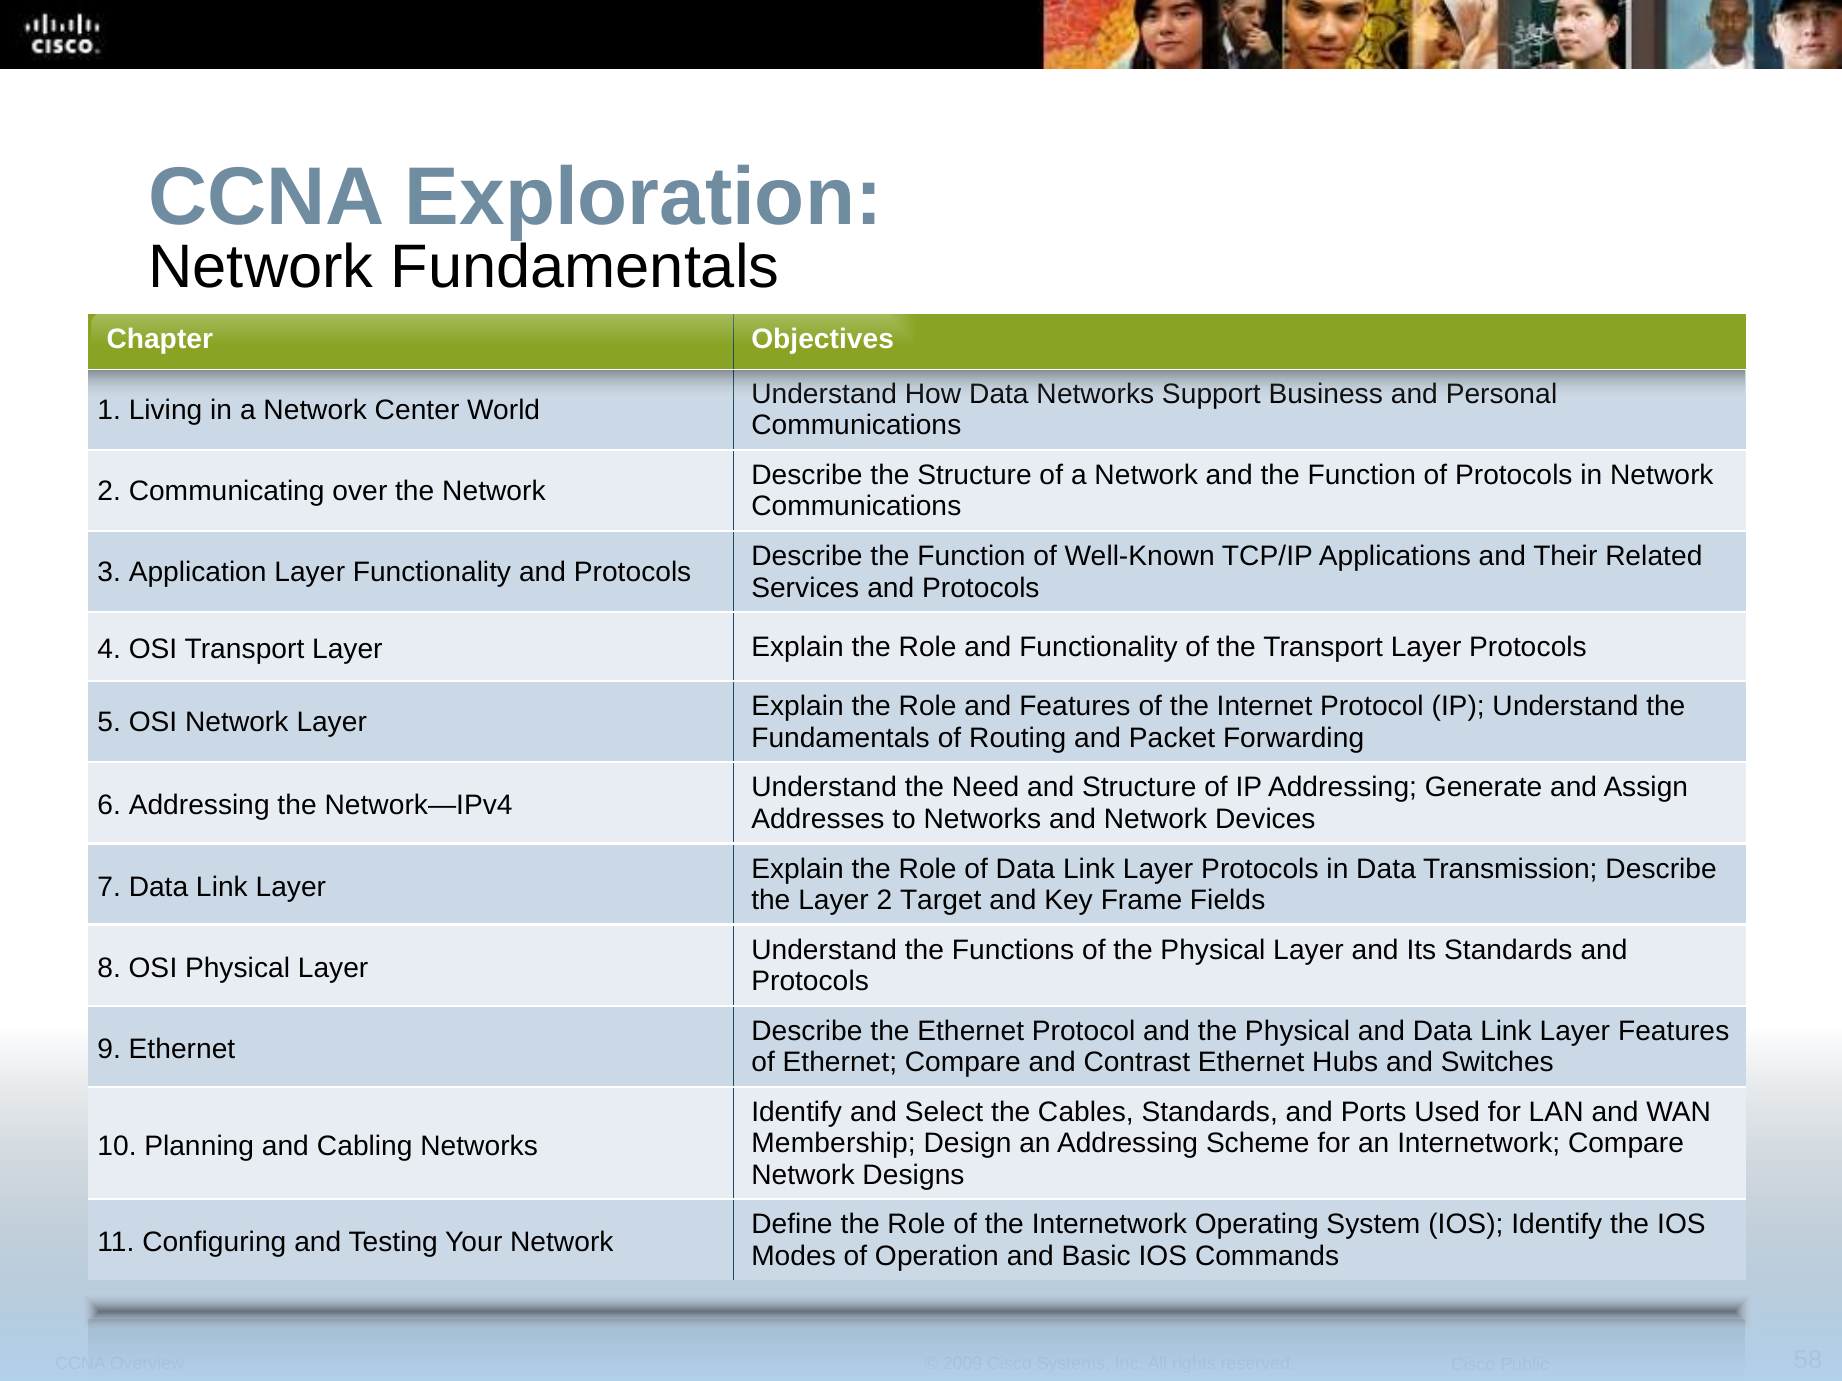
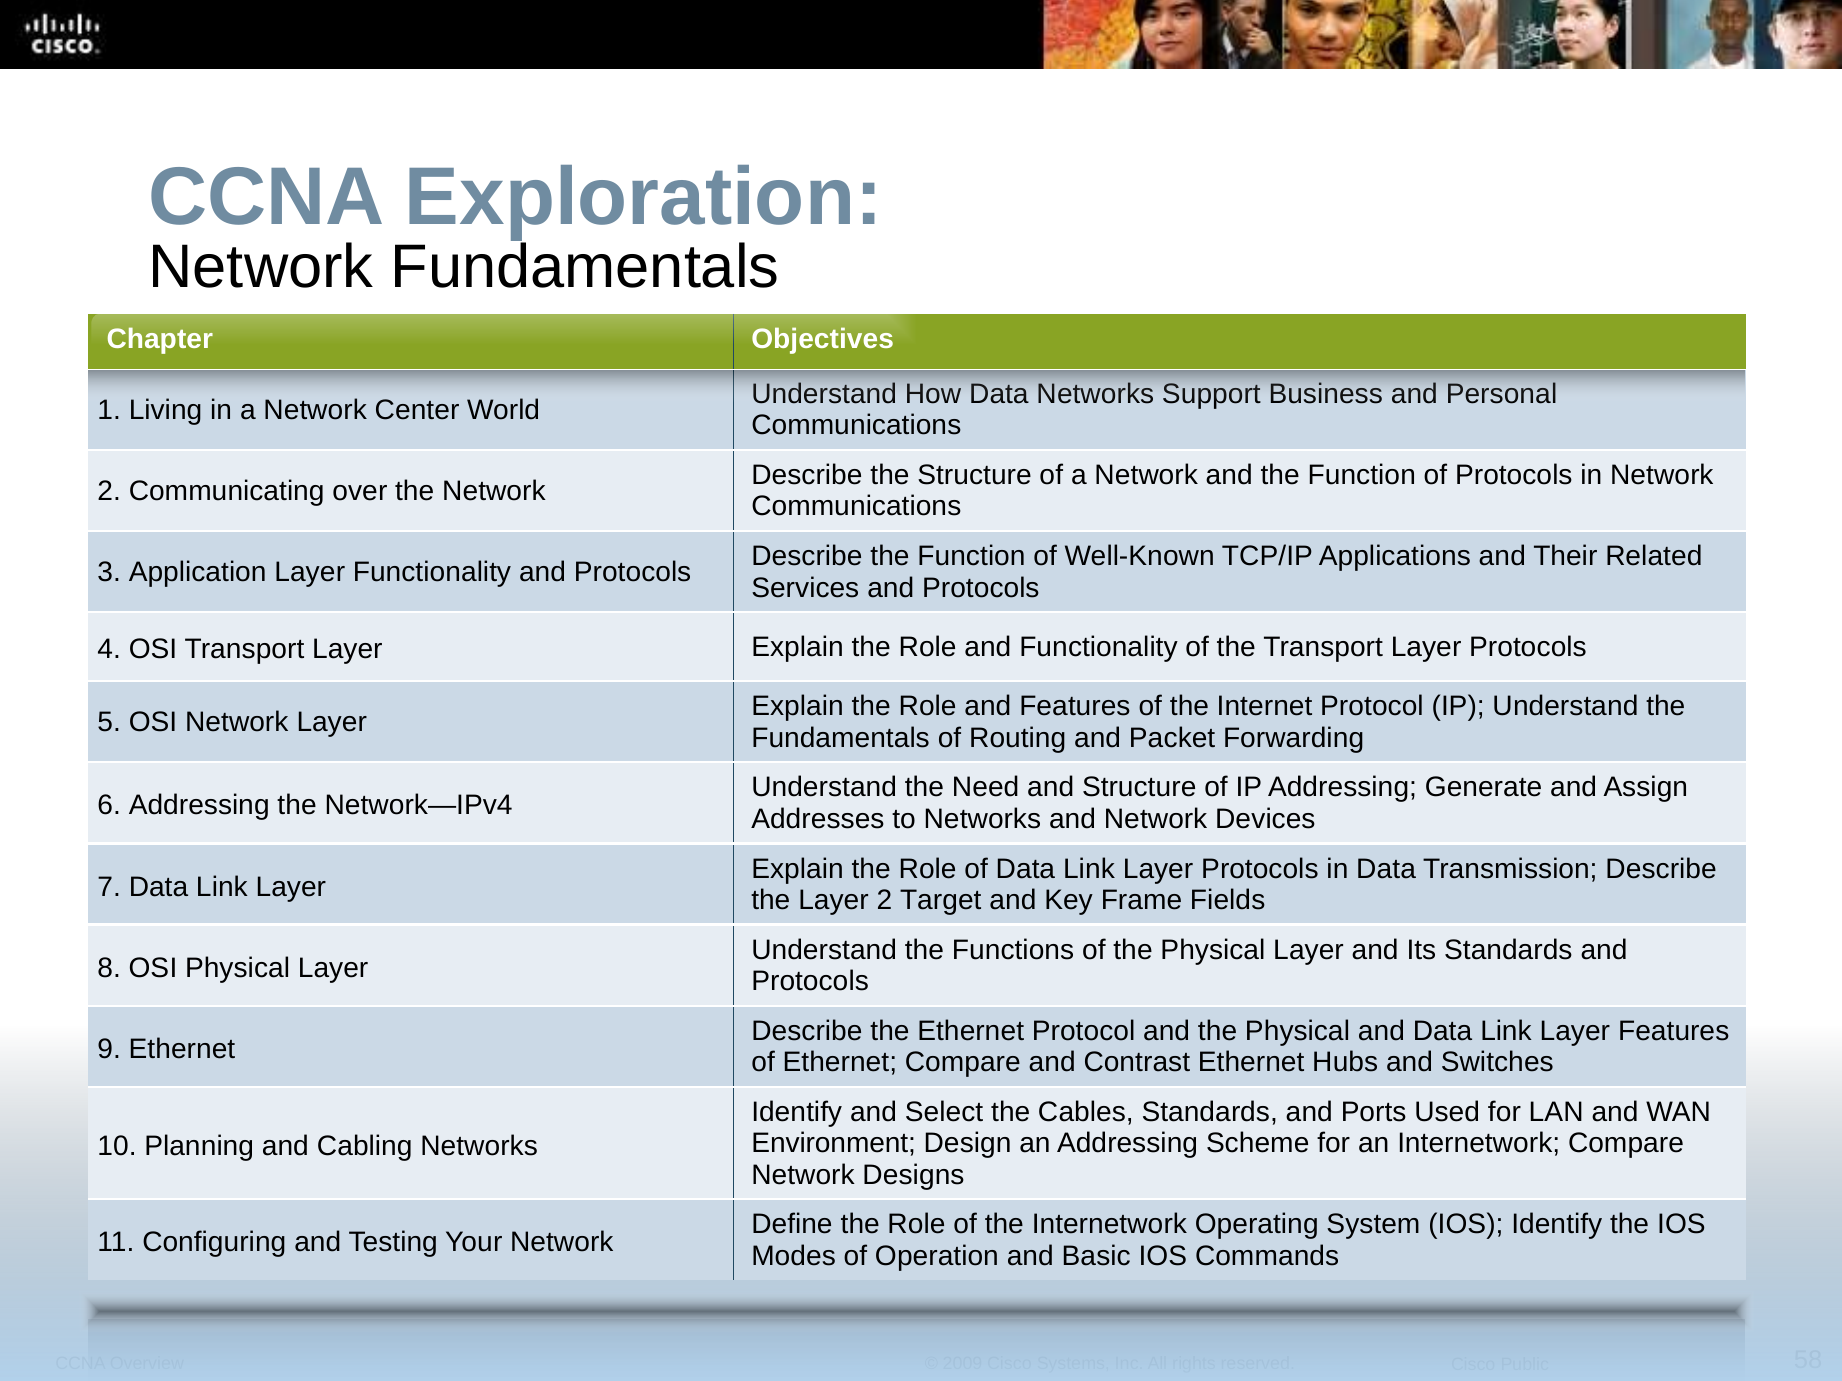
Membership: Membership -> Environment (834, 1144)
